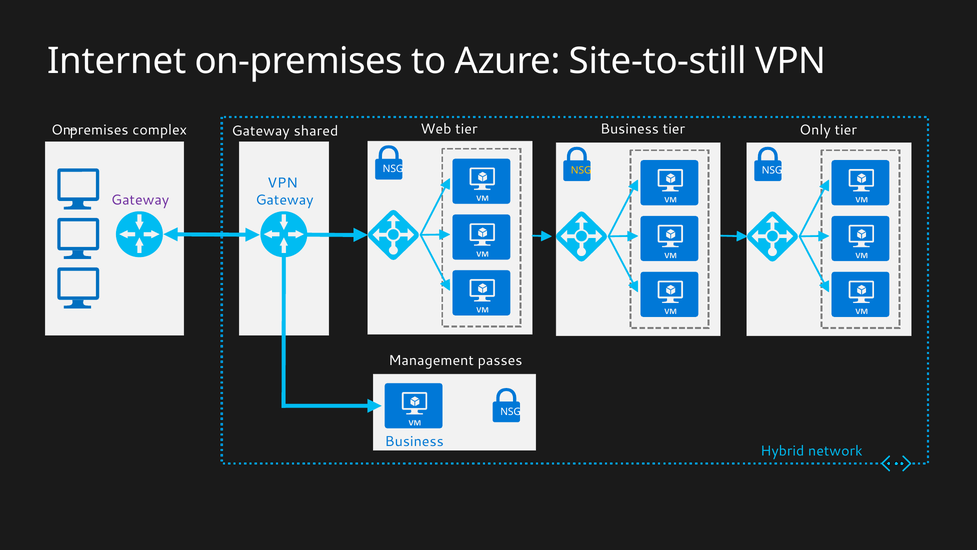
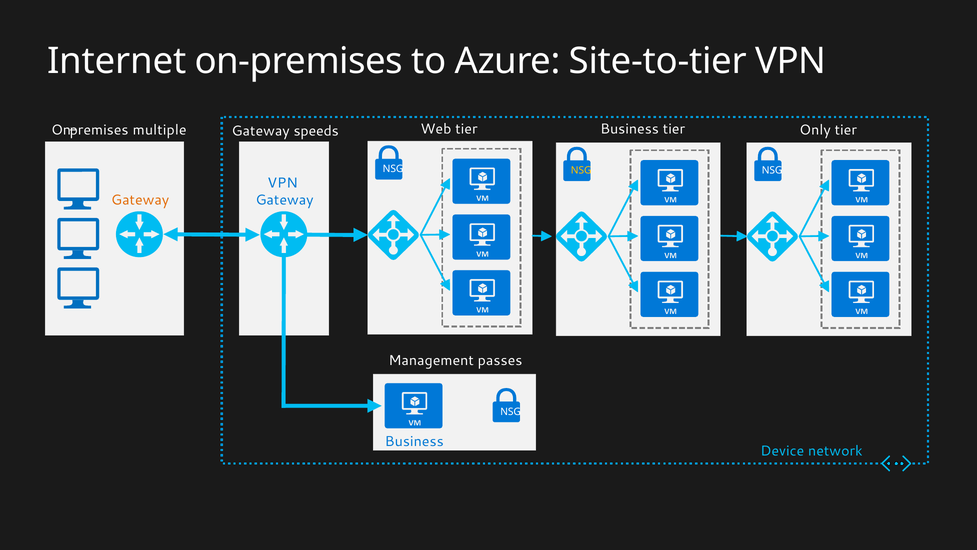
Site-to-still: Site-to-still -> Site-to-tier (658, 61)
complex: complex -> multiple (160, 130)
shared: shared -> speeds (316, 131)
Gateway colour: purple -> orange (140, 200)
Hybrid: Hybrid -> Device (782, 451)
